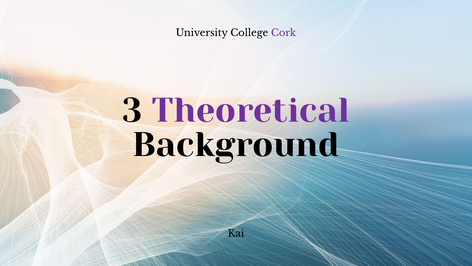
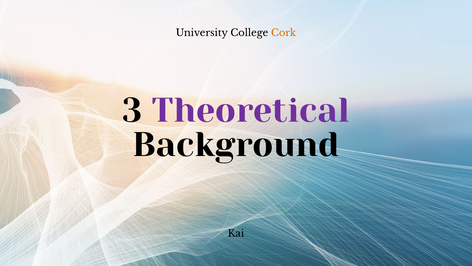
Cork colour: purple -> orange (284, 33)
